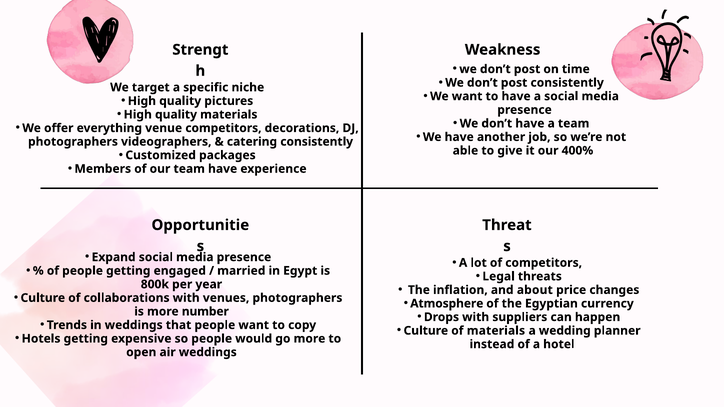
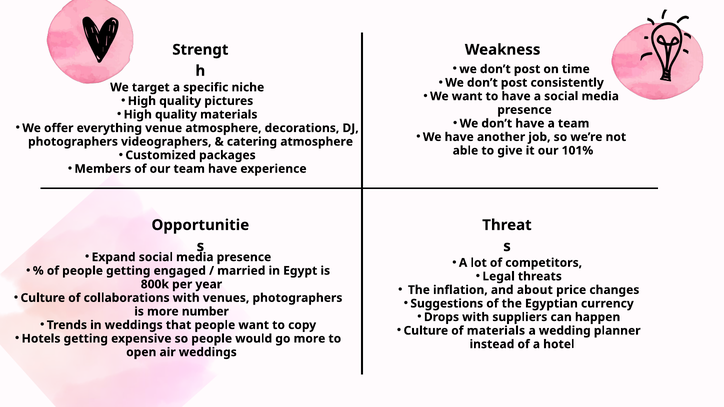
venue competitors: competitors -> atmosphere (223, 128)
catering consistently: consistently -> atmosphere (317, 142)
400%: 400% -> 101% (577, 151)
Atmosphere: Atmosphere -> Suggestions (447, 304)
